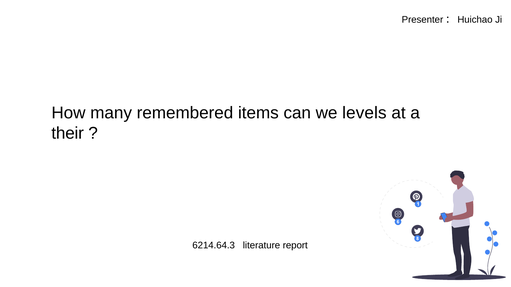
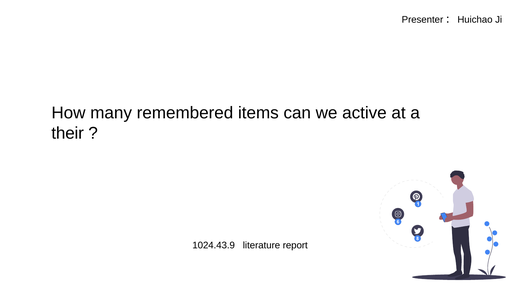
levels: levels -> active (364, 113)
6214.64.3: 6214.64.3 -> 1024.43.9 (214, 246)
